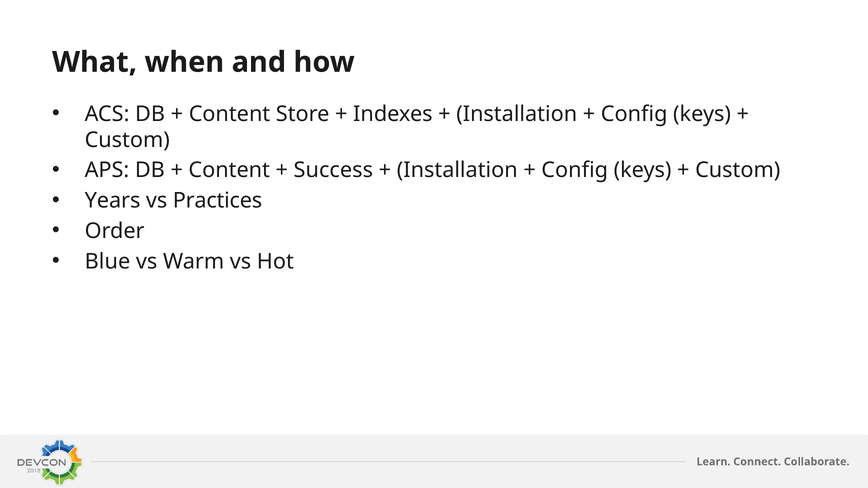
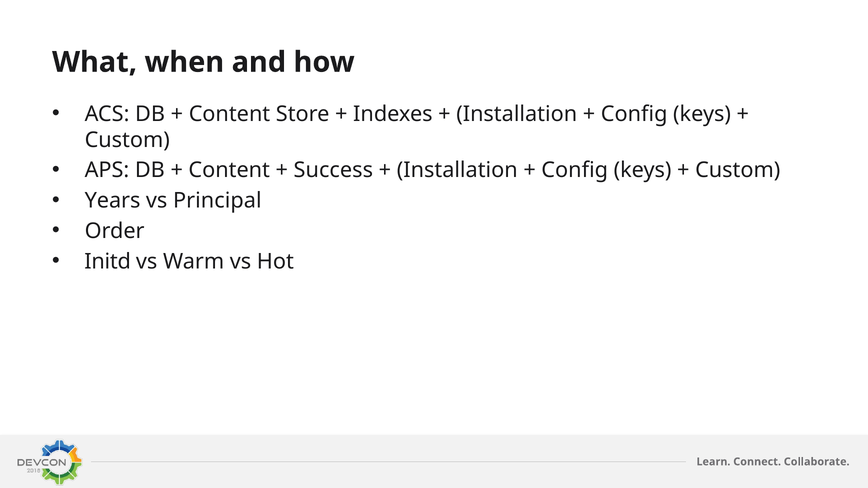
Practices: Practices -> Principal (217, 201)
Blue: Blue -> Initd (108, 262)
